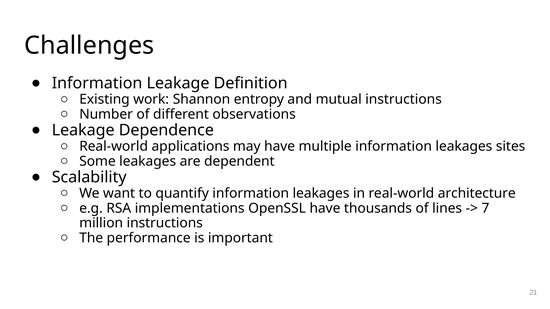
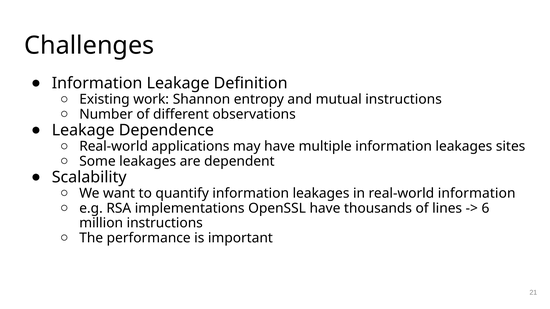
real-world architecture: architecture -> information (477, 194)
7: 7 -> 6 (485, 208)
